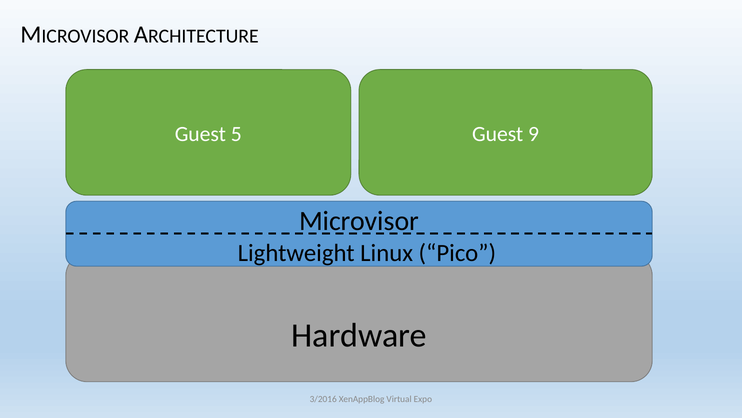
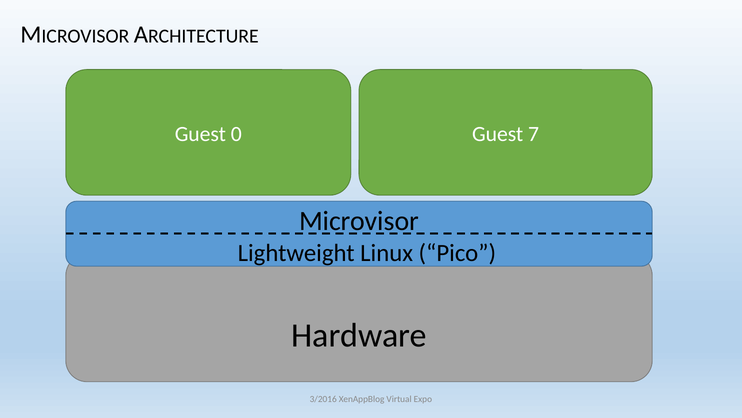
5: 5 -> 0 (236, 134)
9: 9 -> 7 (534, 134)
